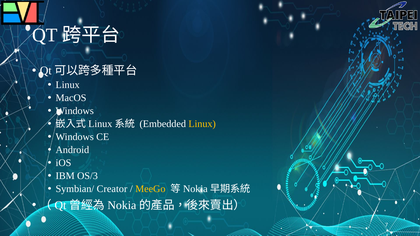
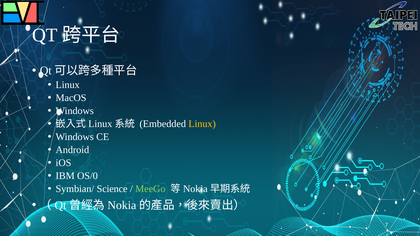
OS/3: OS/3 -> OS/0 (87, 176)
Creator: Creator -> Science (112, 189)
MeeGo colour: yellow -> light green (150, 189)
